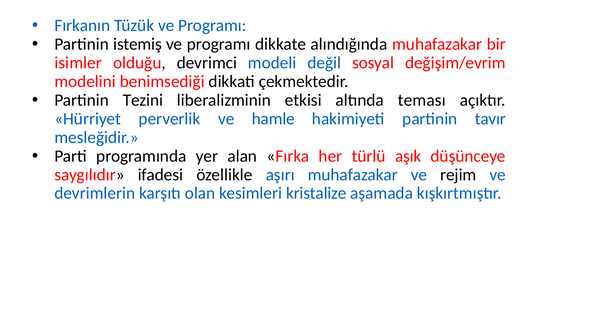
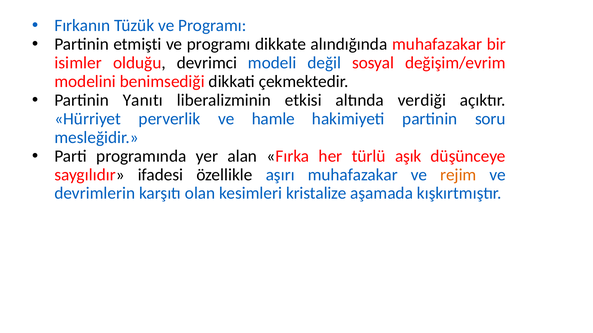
istemiş: istemiş -> etmişti (138, 44)
Tezini: Tezini -> Yanıtı (143, 100)
teması: teması -> verdiği (422, 100)
tavır: tavır -> soru (490, 119)
rejim colour: black -> orange (458, 175)
